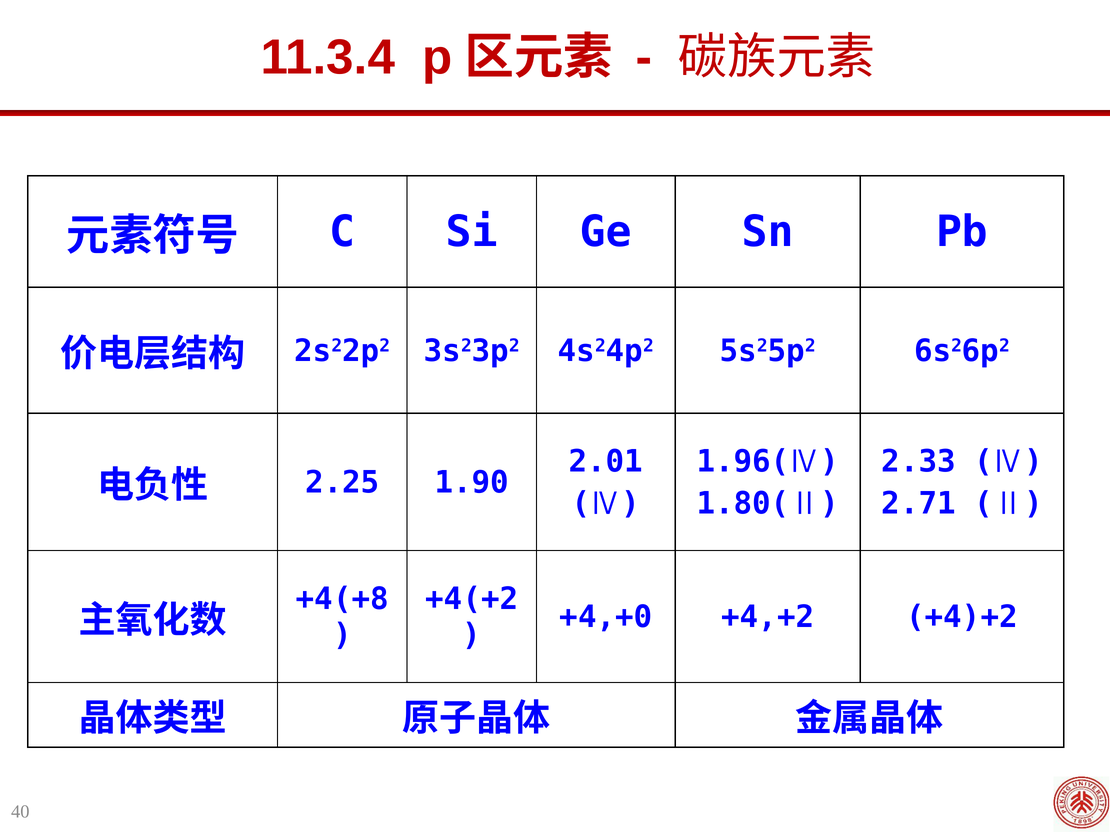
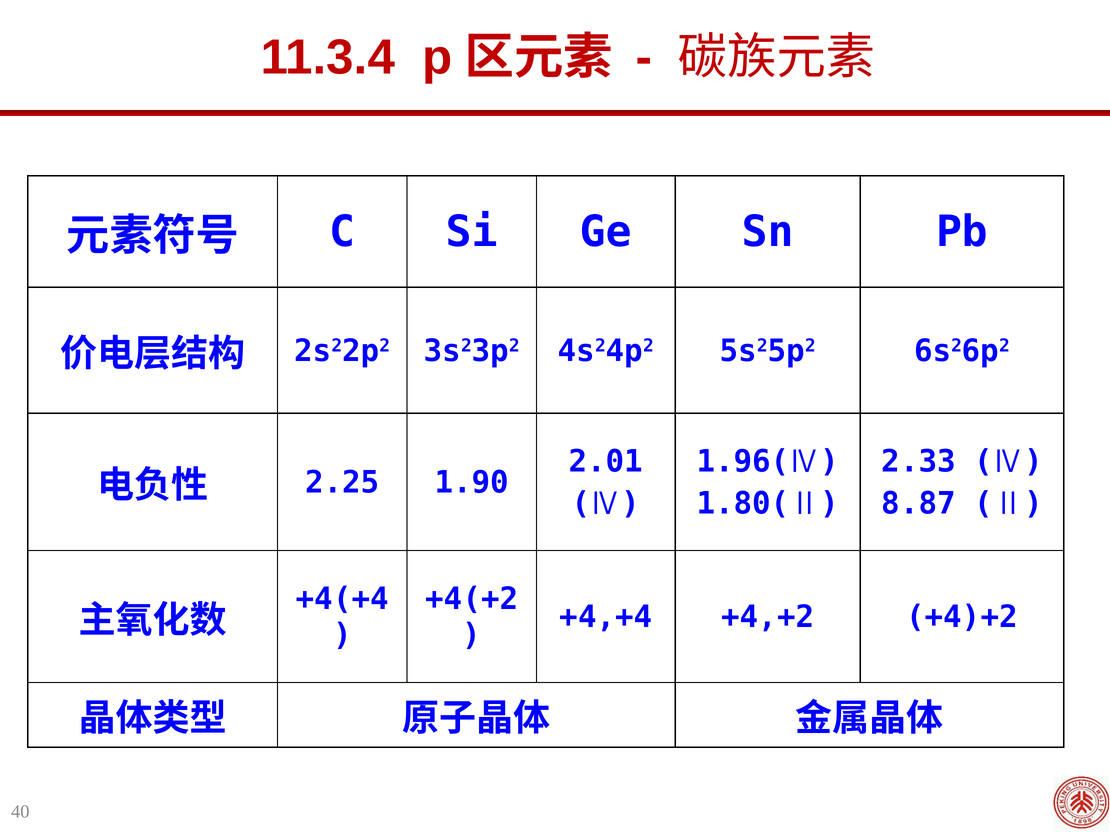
2.71: 2.71 -> 8.87 (919, 504)
+4(+8: +4(+8 -> +4(+4 (342, 599)
+4,+0: +4,+0 -> +4,+4 (606, 617)
